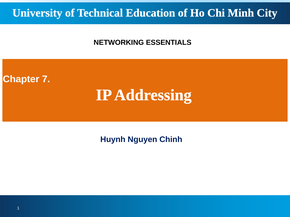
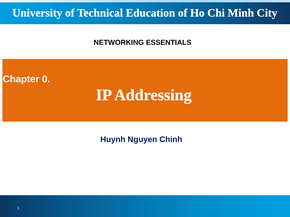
7: 7 -> 0 (46, 79)
